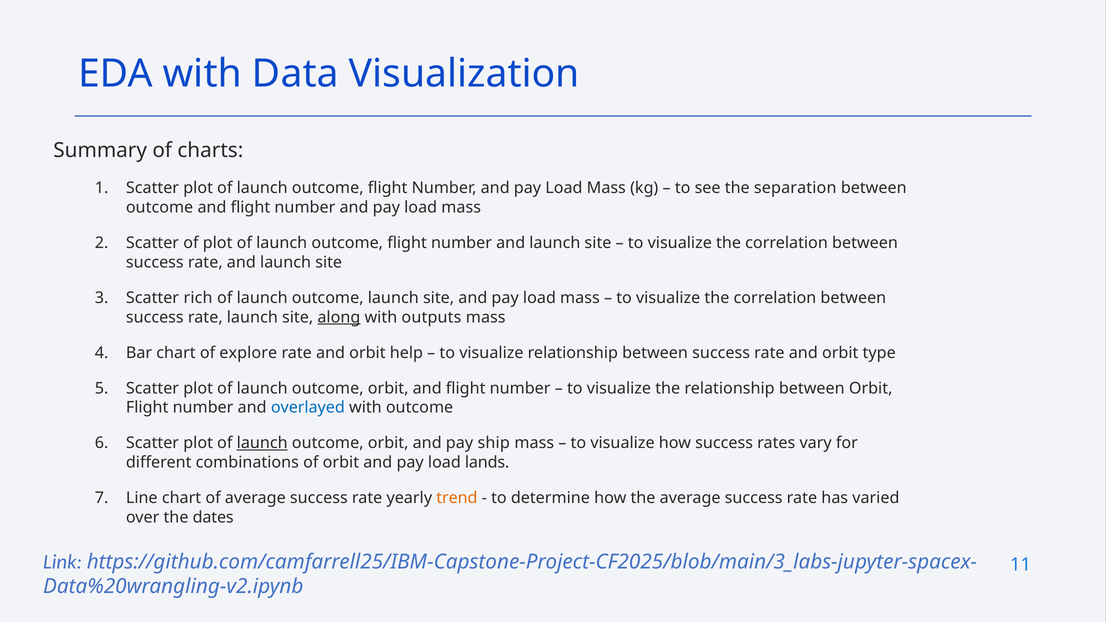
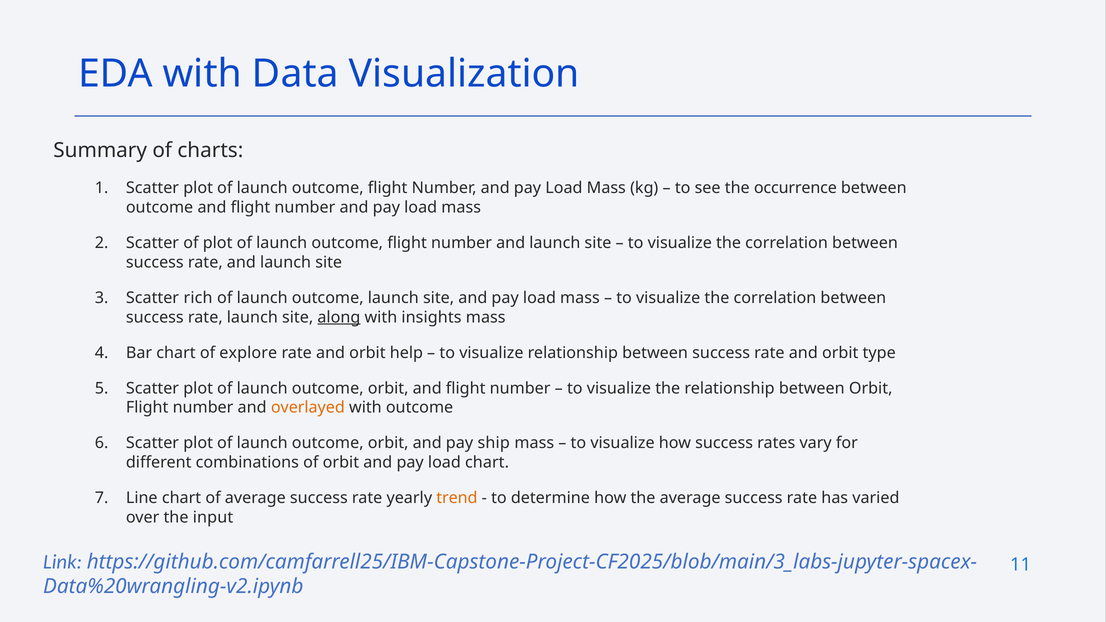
separation: separation -> occurrence (795, 188)
outputs: outputs -> insights (431, 317)
overlayed colour: blue -> orange (308, 408)
launch underline: present -> none (262, 443)
load lands: lands -> chart (487, 463)
dates: dates -> input (213, 517)
